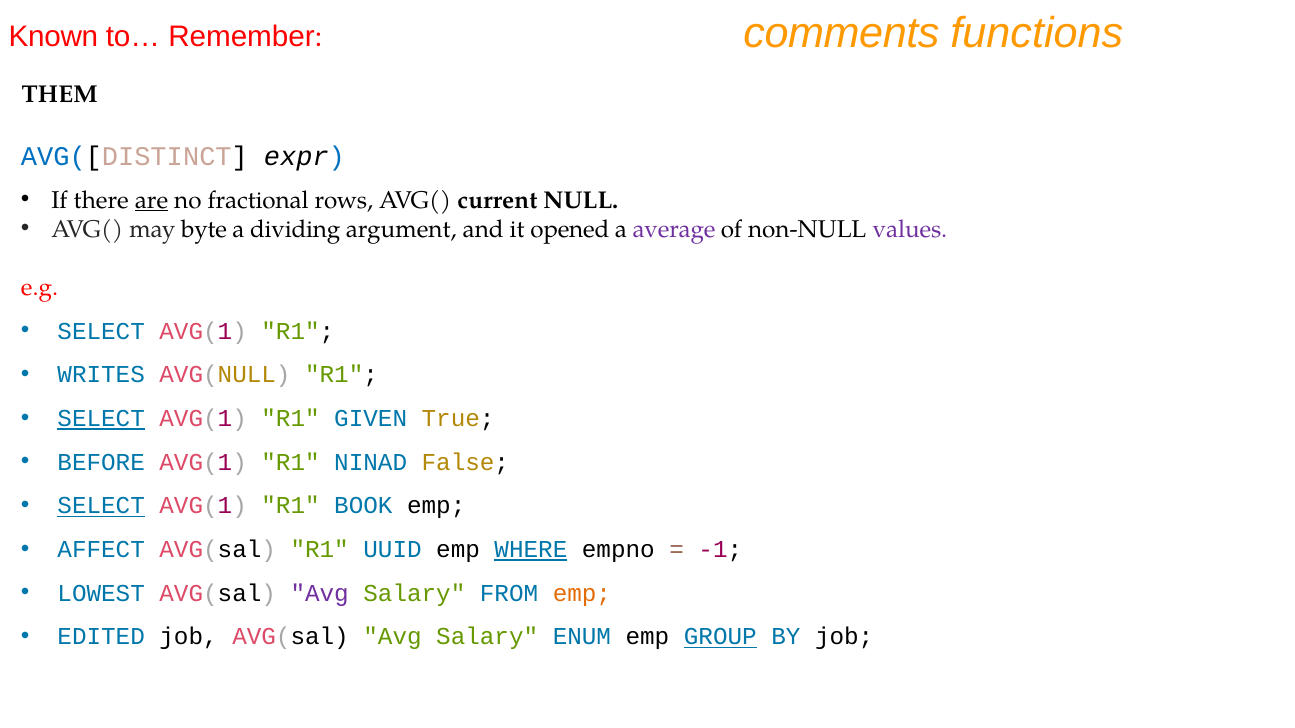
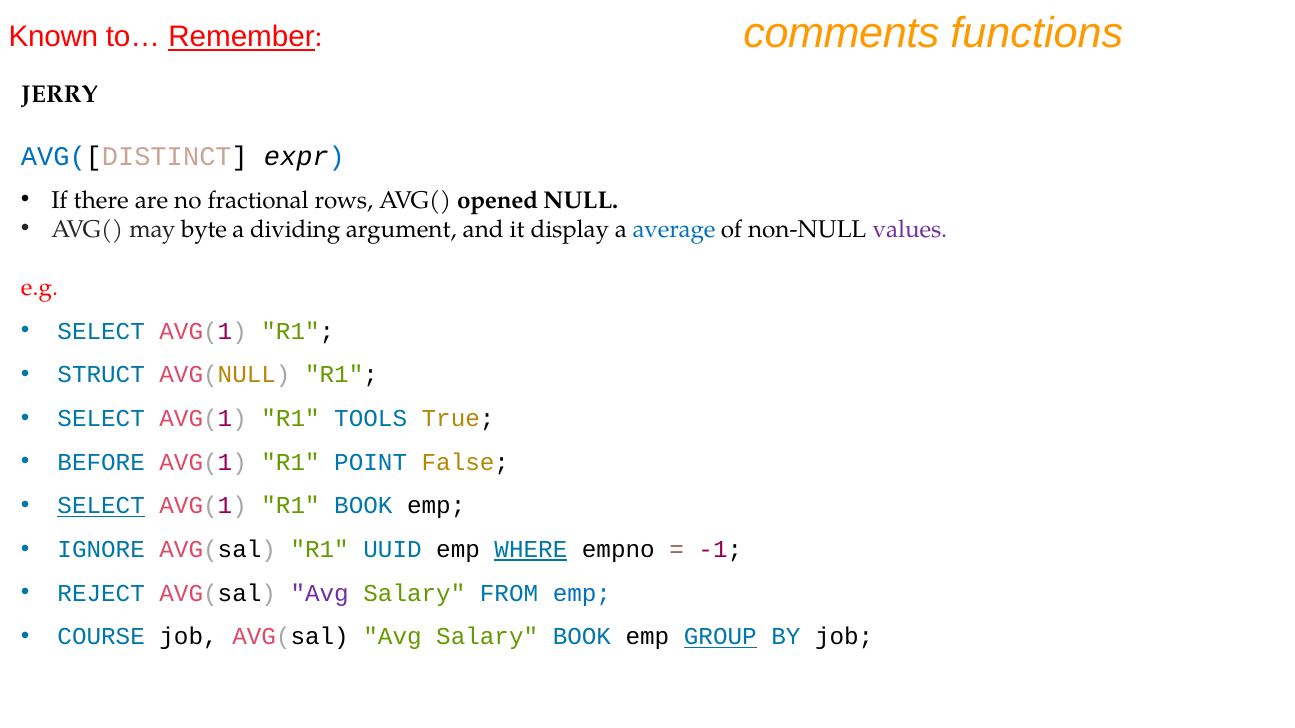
Remember underline: none -> present (241, 37)
THEM: THEM -> JERRY (60, 95)
are underline: present -> none (151, 200)
current: current -> opened (498, 200)
opened: opened -> display (570, 229)
average colour: purple -> blue (674, 229)
WRITES: WRITES -> STRUCT (101, 375)
SELECT underline: present -> none (101, 419)
GIVEN: GIVEN -> TOOLS (371, 419)
NINAD: NINAD -> POINT (371, 462)
AFFECT: AFFECT -> IGNORE (101, 550)
LOWEST: LOWEST -> REJECT (101, 594)
emp colour: orange -> blue (582, 594)
EDITED: EDITED -> COURSE (101, 637)
Salary ENUM: ENUM -> BOOK (582, 637)
